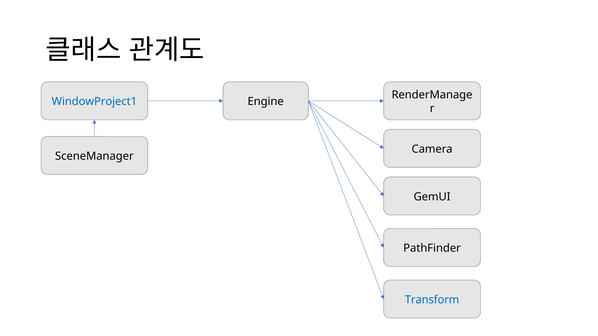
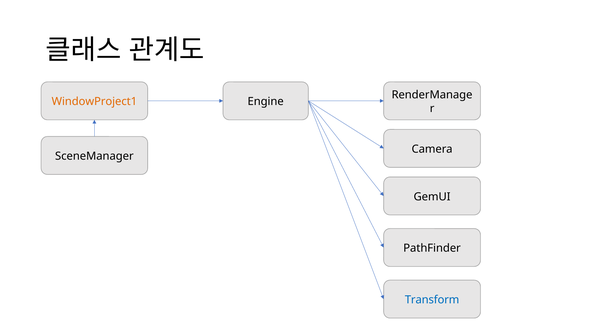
WindowProject1 colour: blue -> orange (94, 102)
